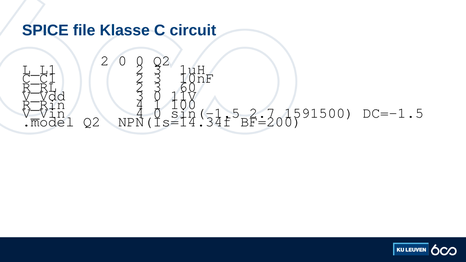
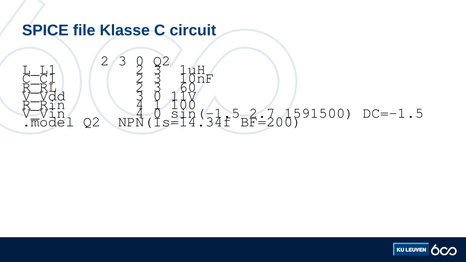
0: 0 -> 3 (122, 61)
